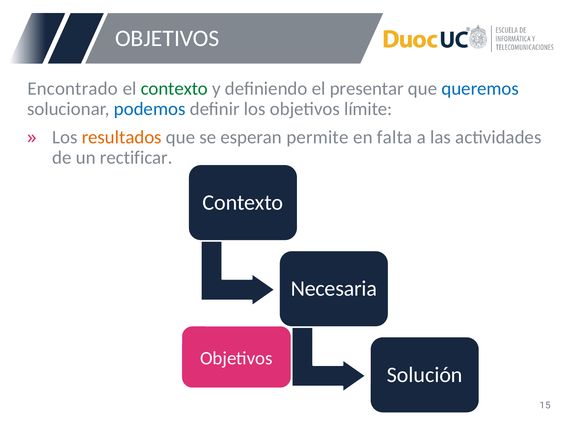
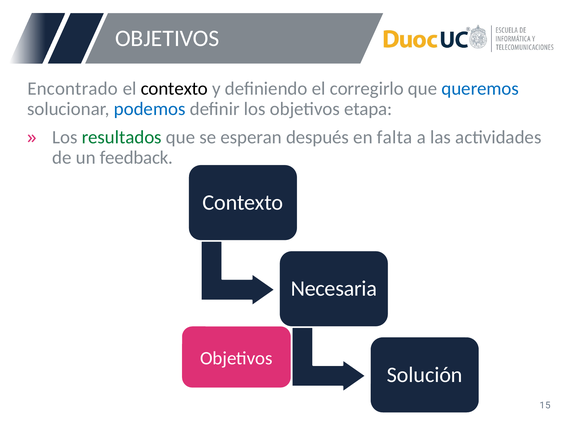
contexto colour: green -> black (174, 88)
presentar: presentar -> corregirlo (367, 88)
límite: límite -> etapa (368, 109)
resultados colour: orange -> green (122, 137)
permite: permite -> después (318, 137)
rectificar: rectificar -> feedback (136, 158)
